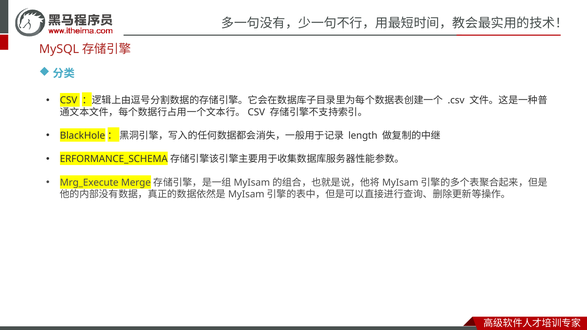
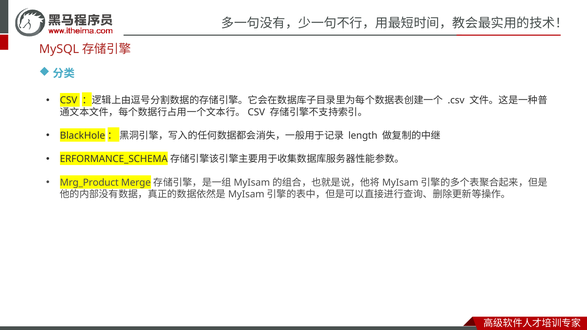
Mrg_Execute: Mrg_Execute -> Mrg_Product (89, 183)
